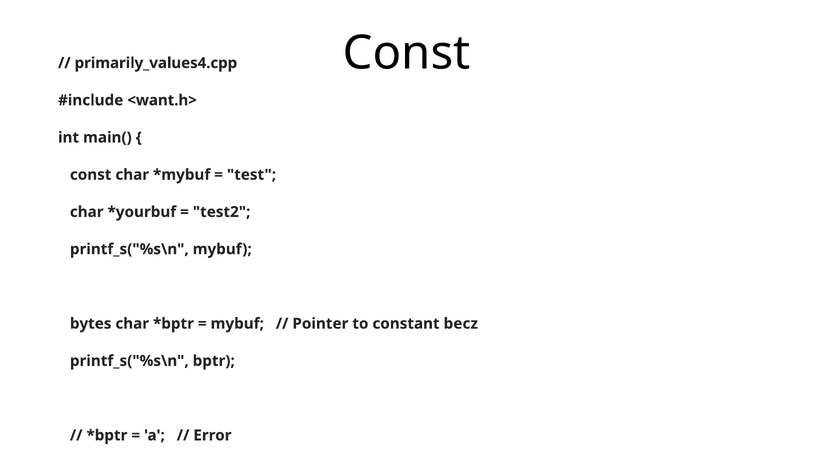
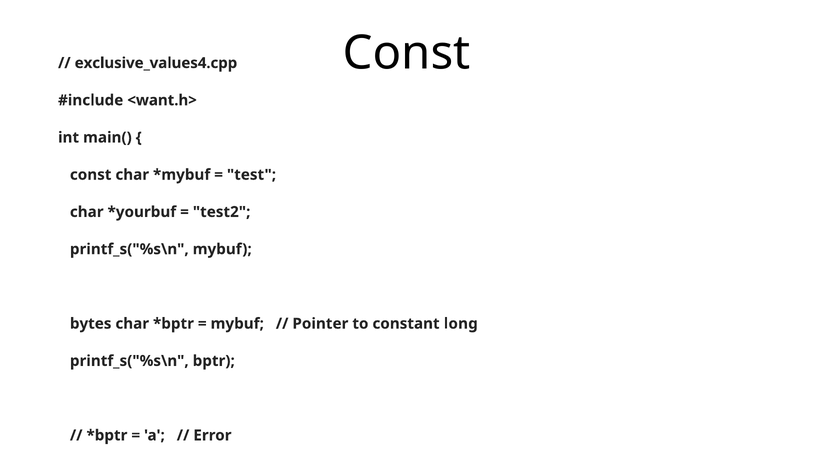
primarily_values4.cpp: primarily_values4.cpp -> exclusive_values4.cpp (156, 63)
becz: becz -> long (461, 324)
